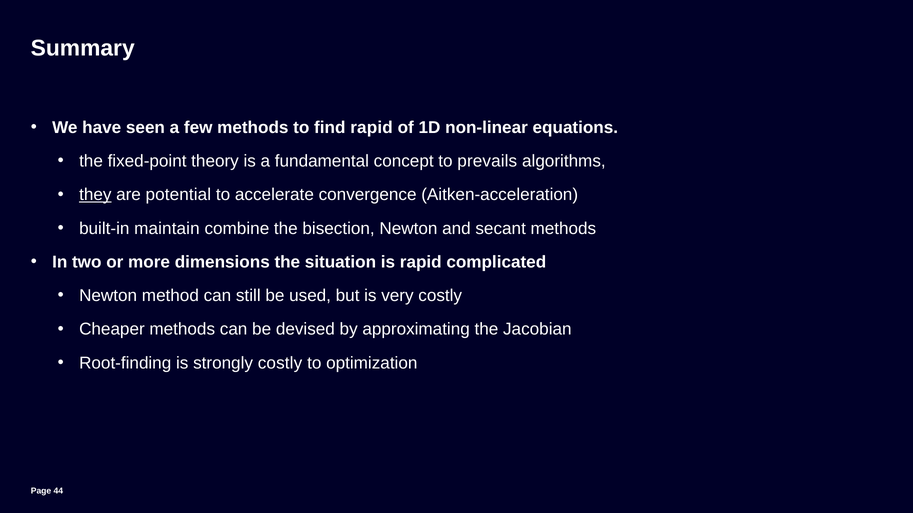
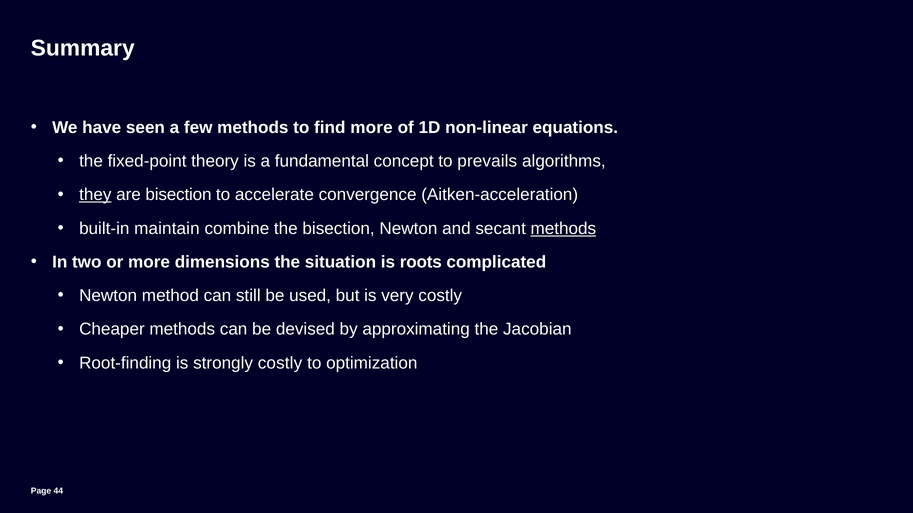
find rapid: rapid -> more (372, 128)
are potential: potential -> bisection (178, 195)
methods underline: none -> present (563, 229)
is rapid: rapid -> roots (421, 262)
